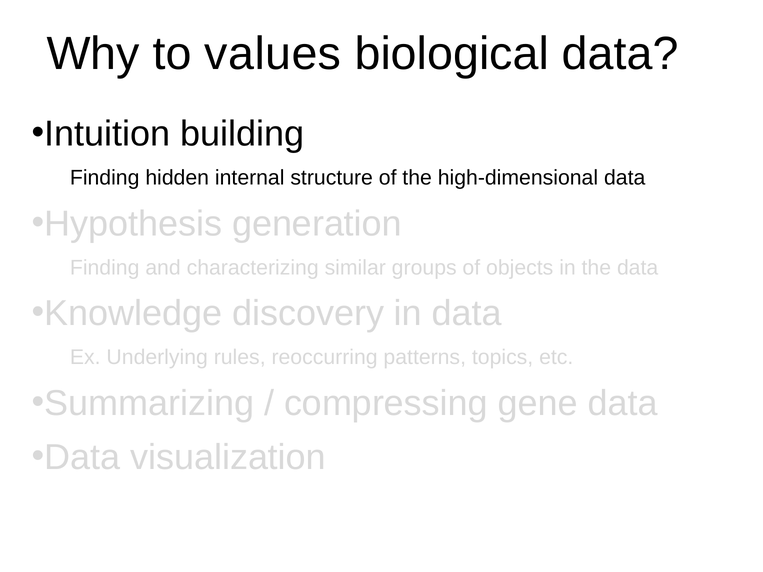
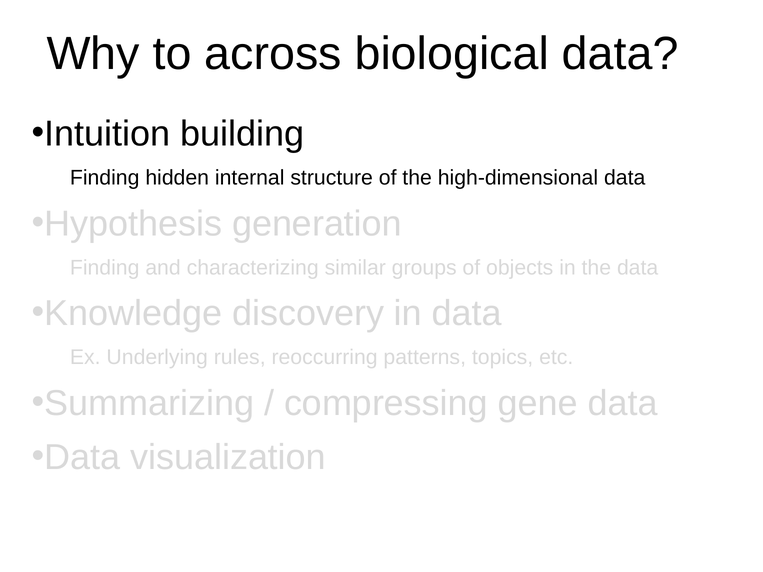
values: values -> across (273, 54)
